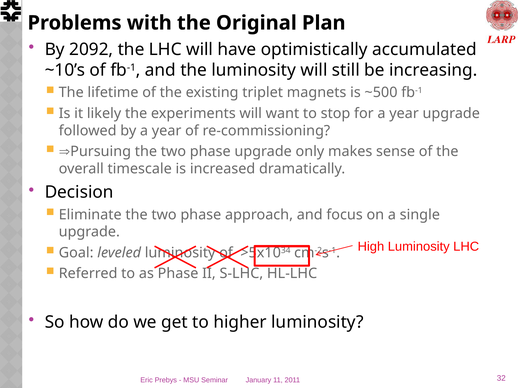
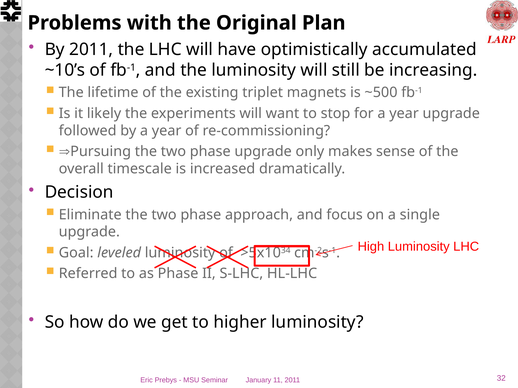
By 2092: 2092 -> 2011 (91, 50)
